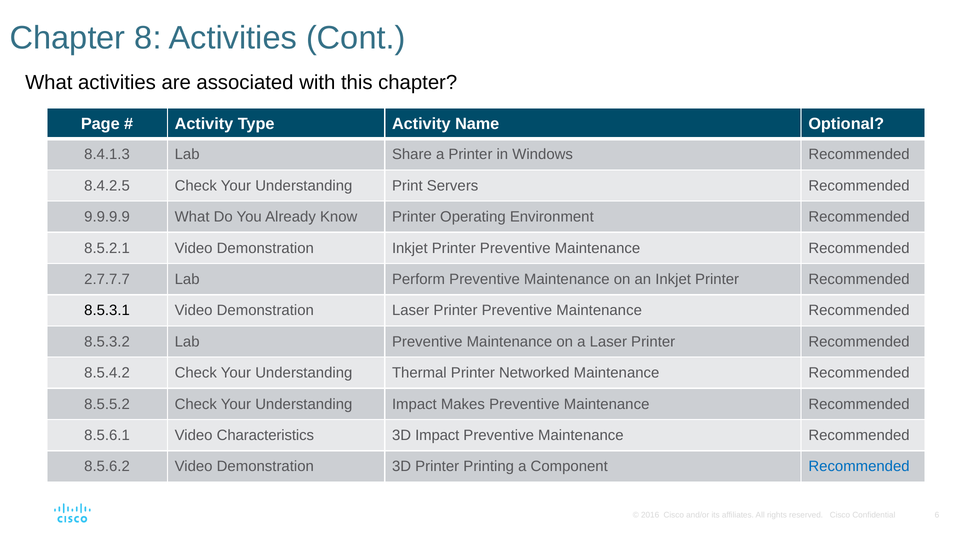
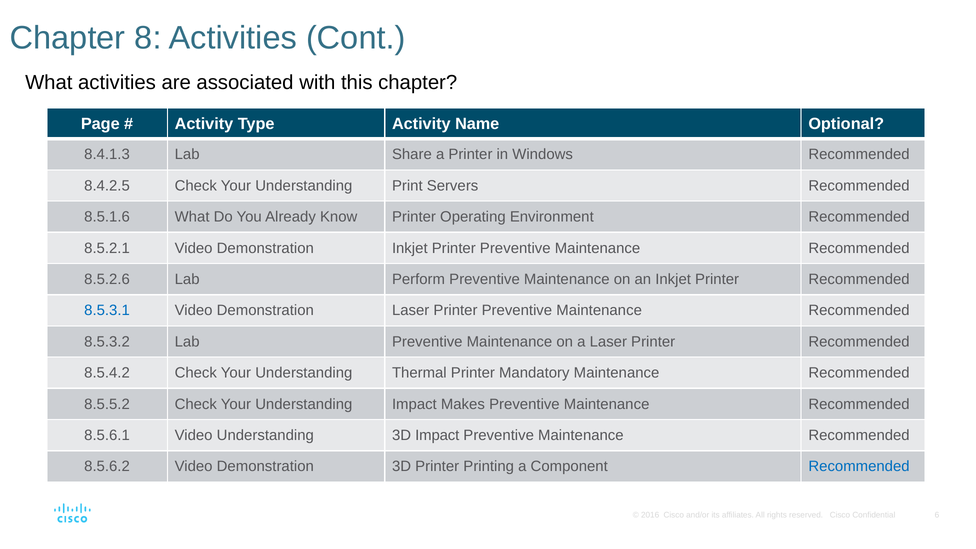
9.9.9.9: 9.9.9.9 -> 8.5.1.6 (107, 217)
2.7.7.7: 2.7.7.7 -> 8.5.2.6 (107, 279)
8.5.3.1 colour: black -> blue (107, 311)
Networked: Networked -> Mandatory (534, 373)
Video Characteristics: Characteristics -> Understanding (265, 435)
